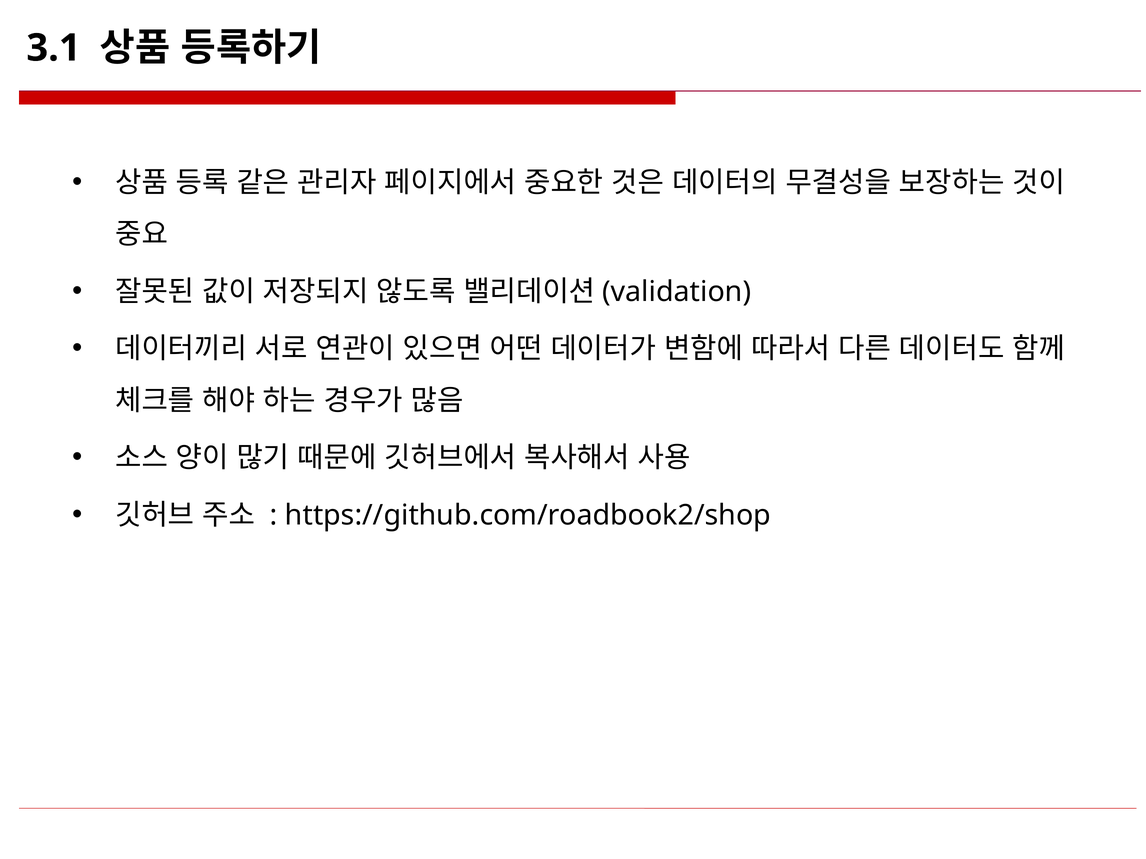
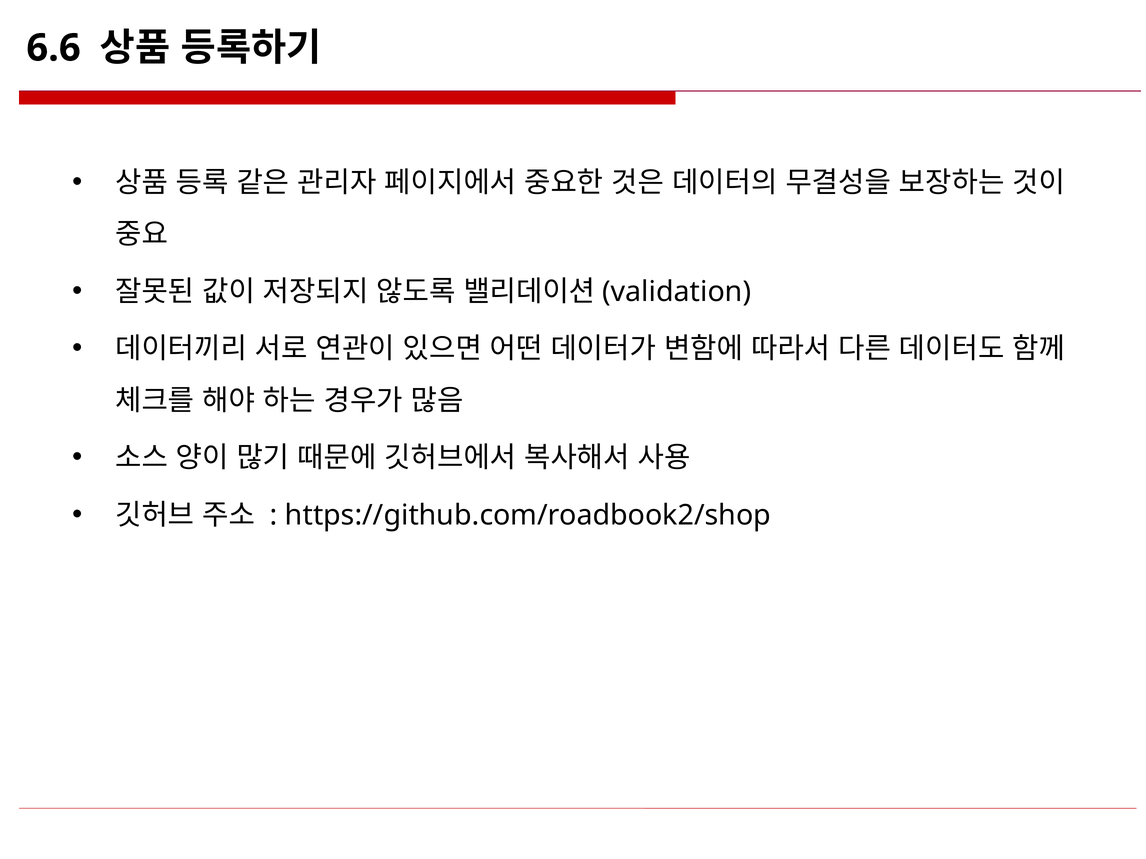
3.1: 3.1 -> 6.6 (54, 48)
